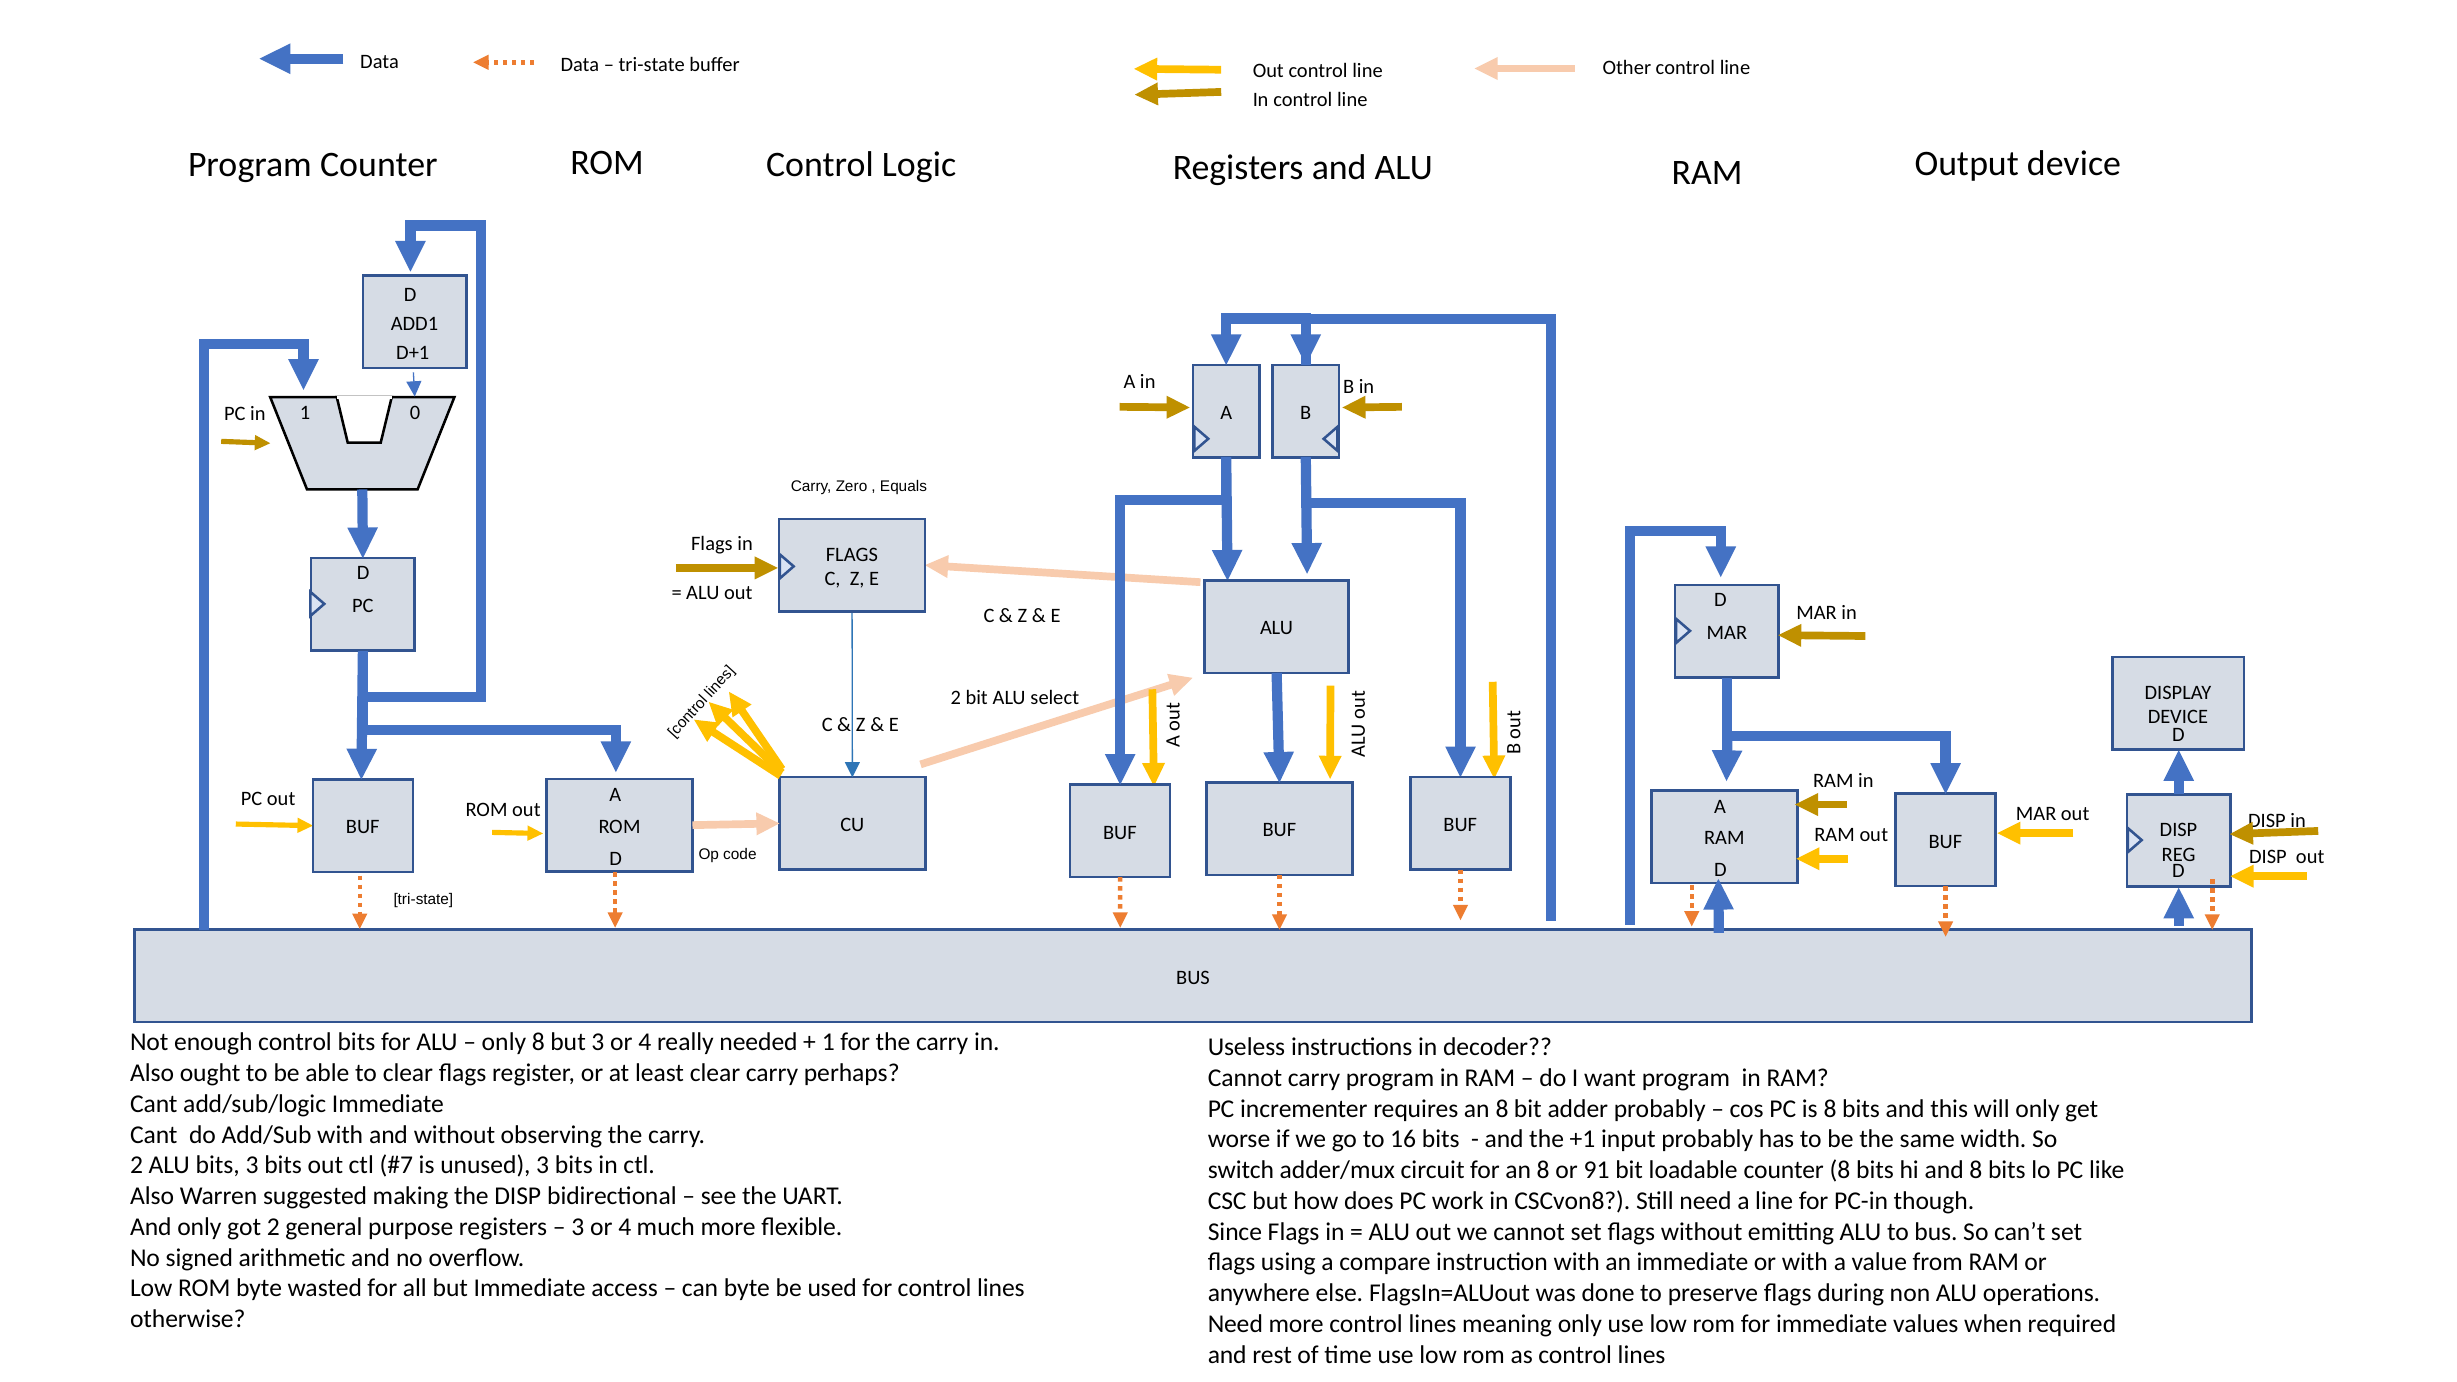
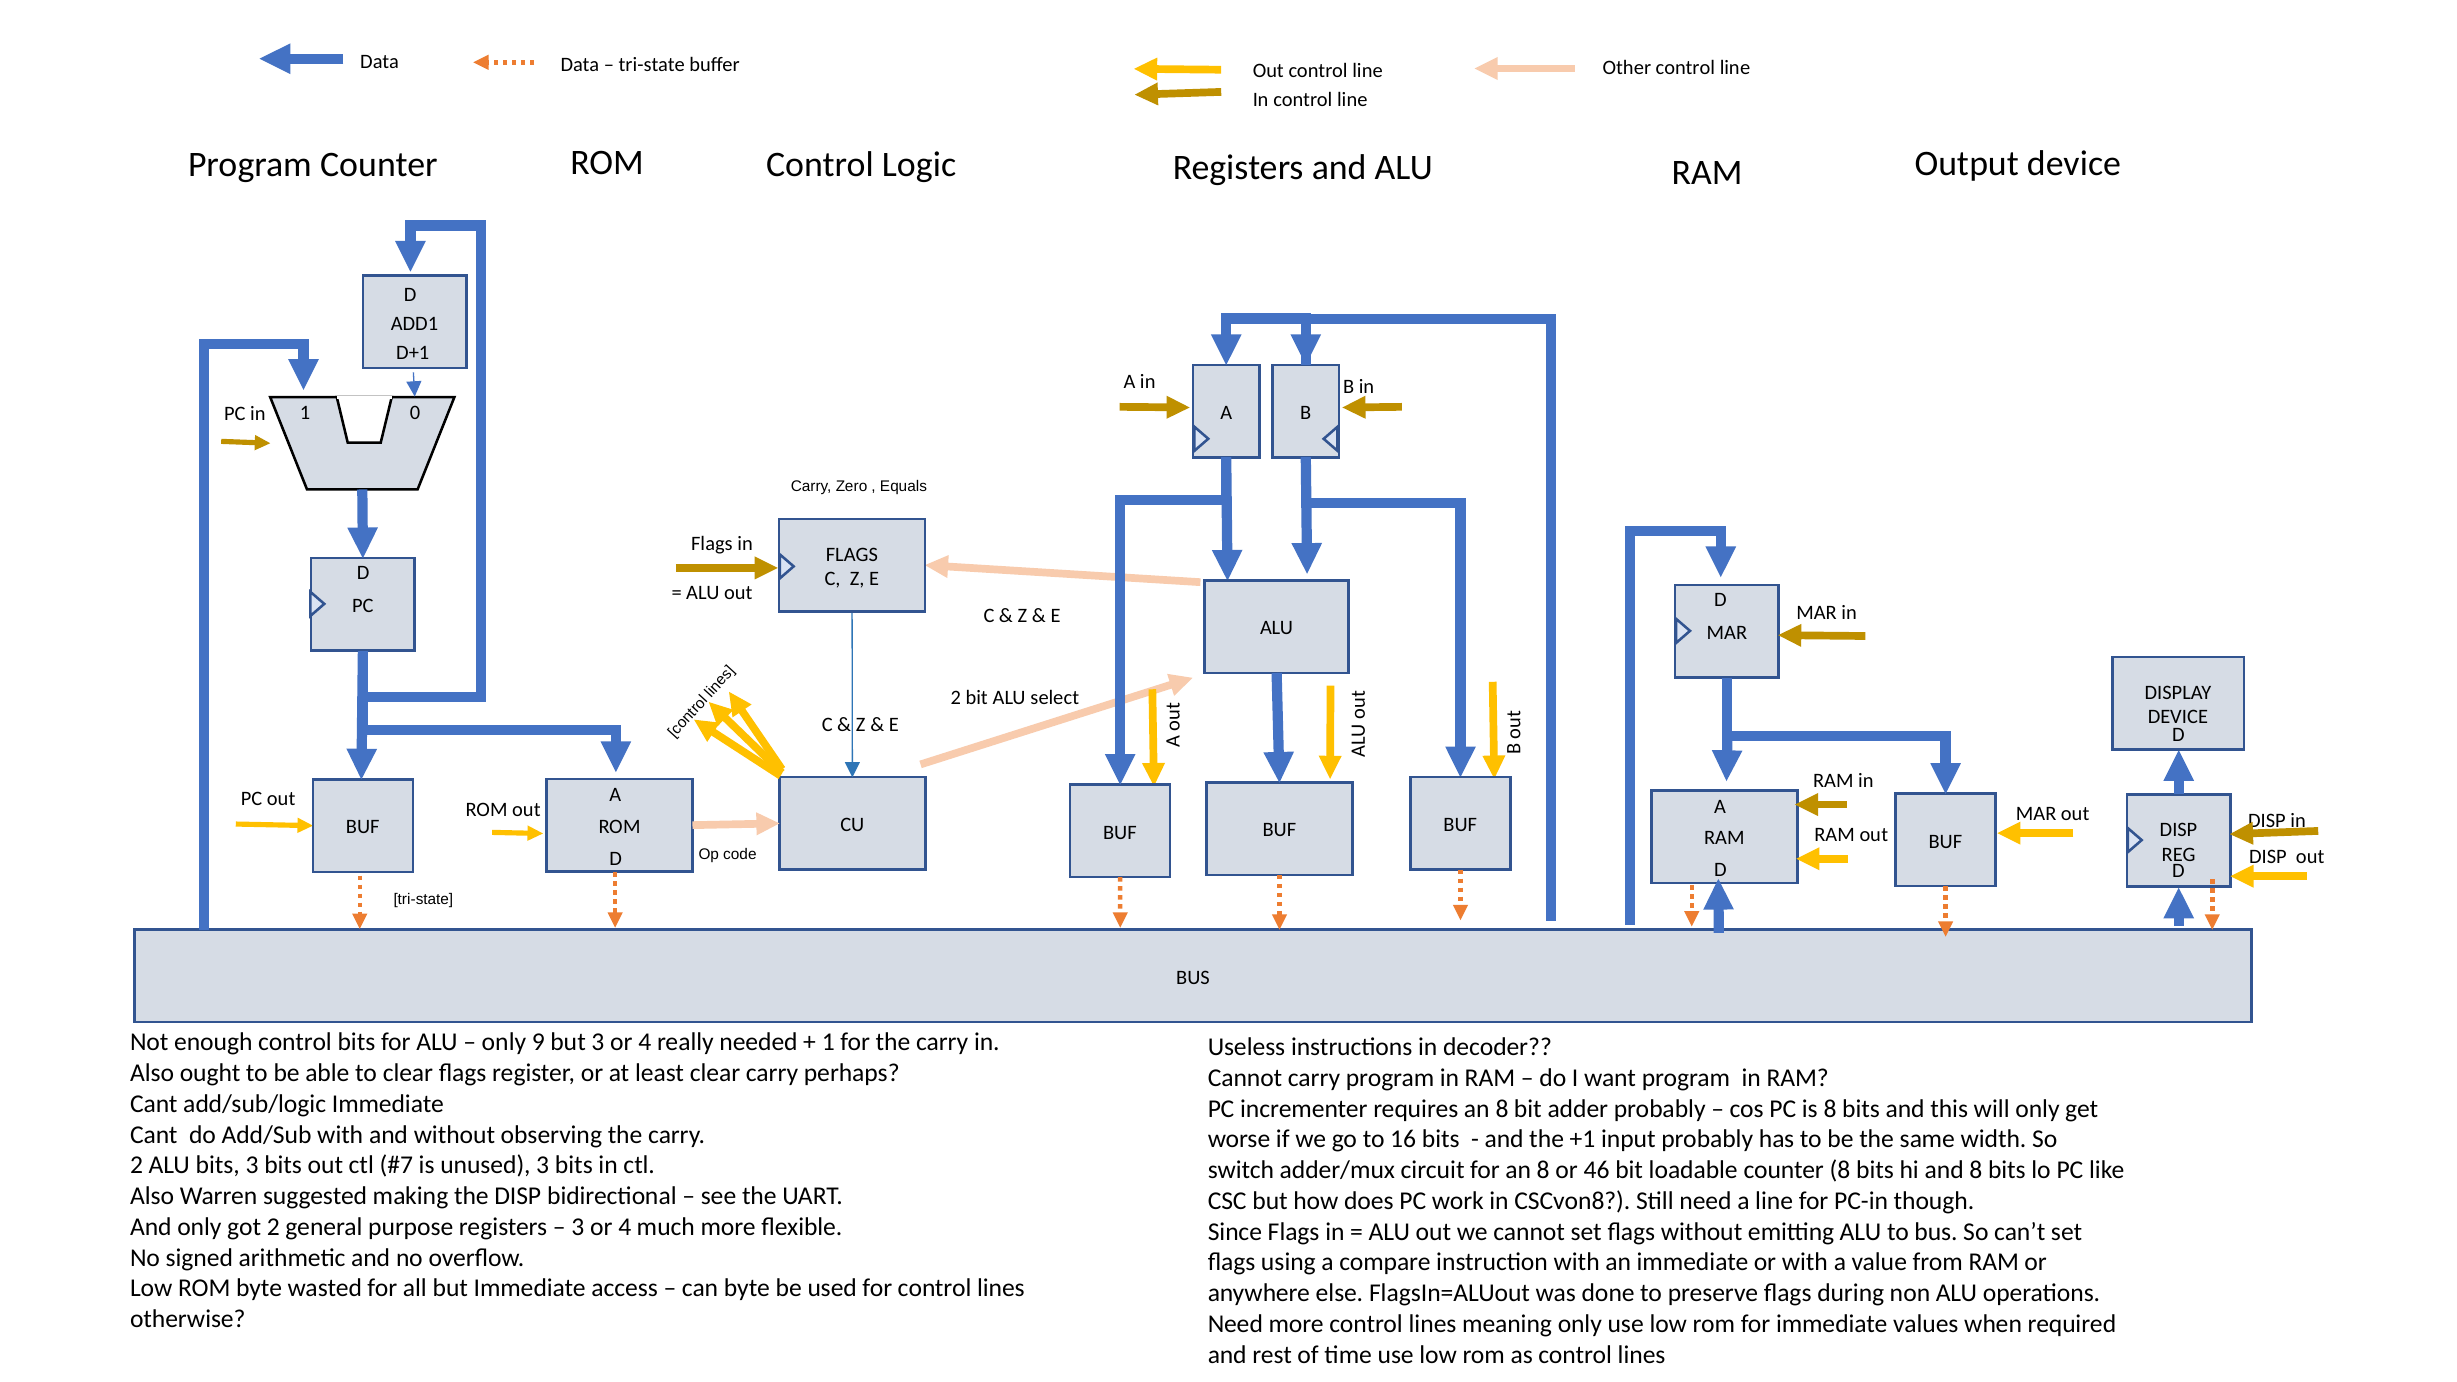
only 8: 8 -> 9 (538, 1042)
91: 91 -> 46 (1597, 1170)
